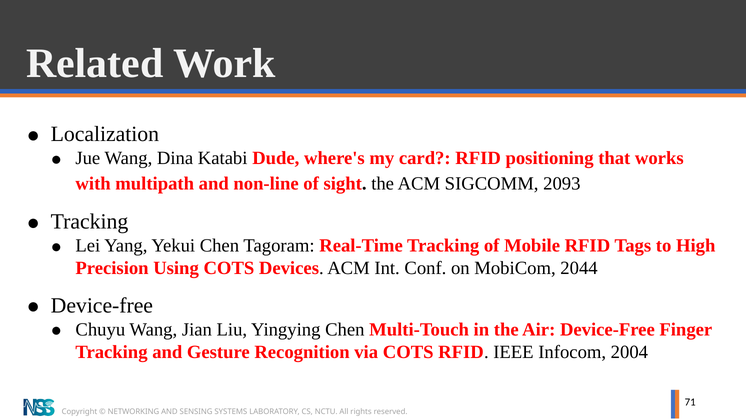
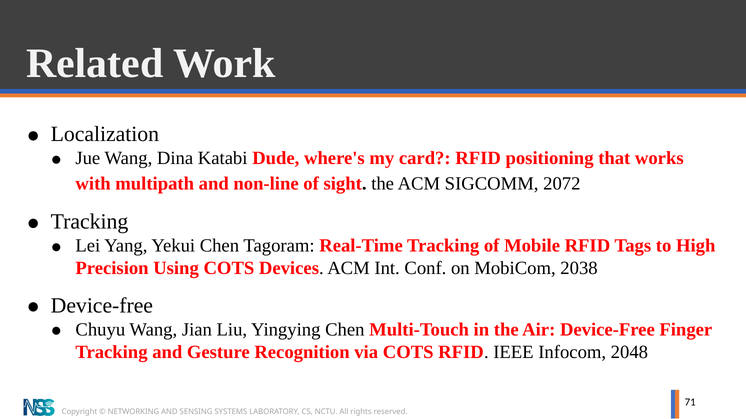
2093: 2093 -> 2072 (562, 184)
2044: 2044 -> 2038 (579, 269)
2004: 2004 -> 2048 (629, 353)
